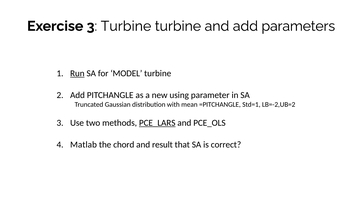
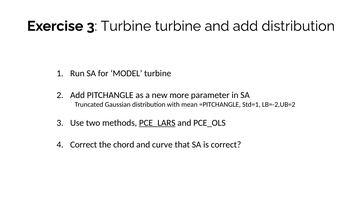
add parameters: parameters -> distribution (298, 26)
Run underline: present -> none (77, 73)
using: using -> more (179, 95)
Matlab: Matlab -> Correct (84, 144)
result: result -> curve (162, 144)
